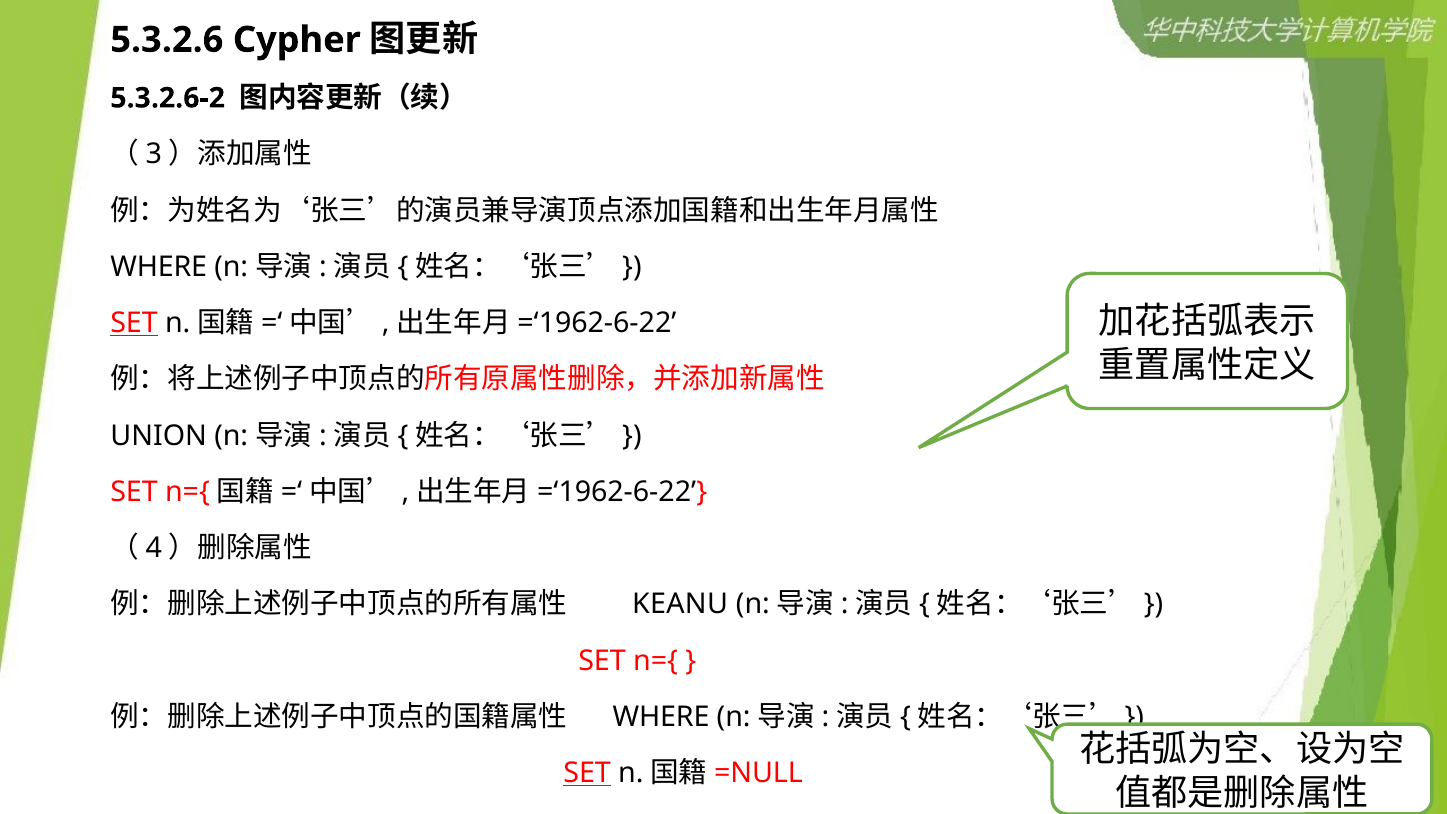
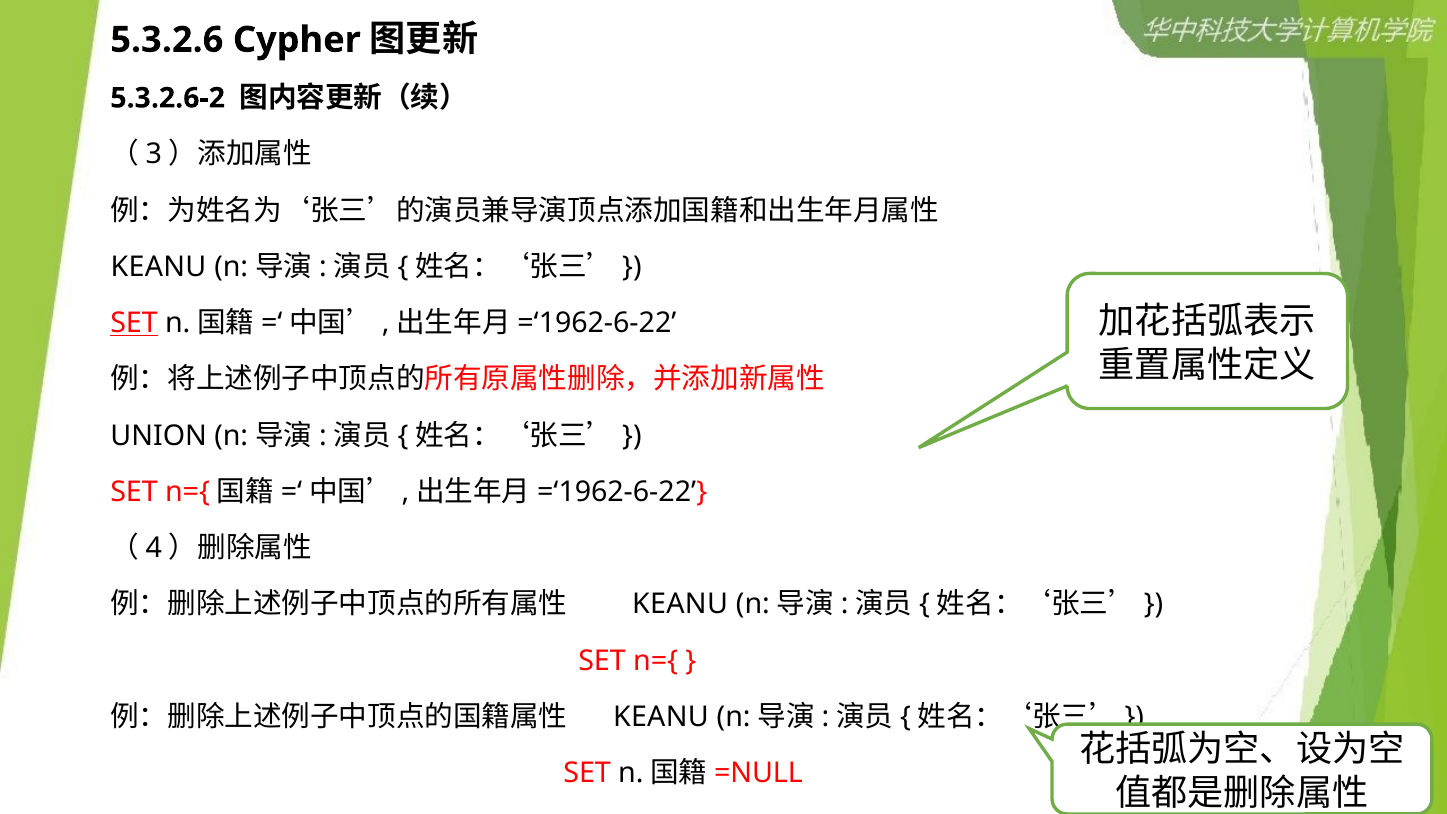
WHERE: WHERE -> KEANU (158, 267)
WHERE: WHERE -> KEANU (661, 717)
SET underline: present -> none (587, 773)
